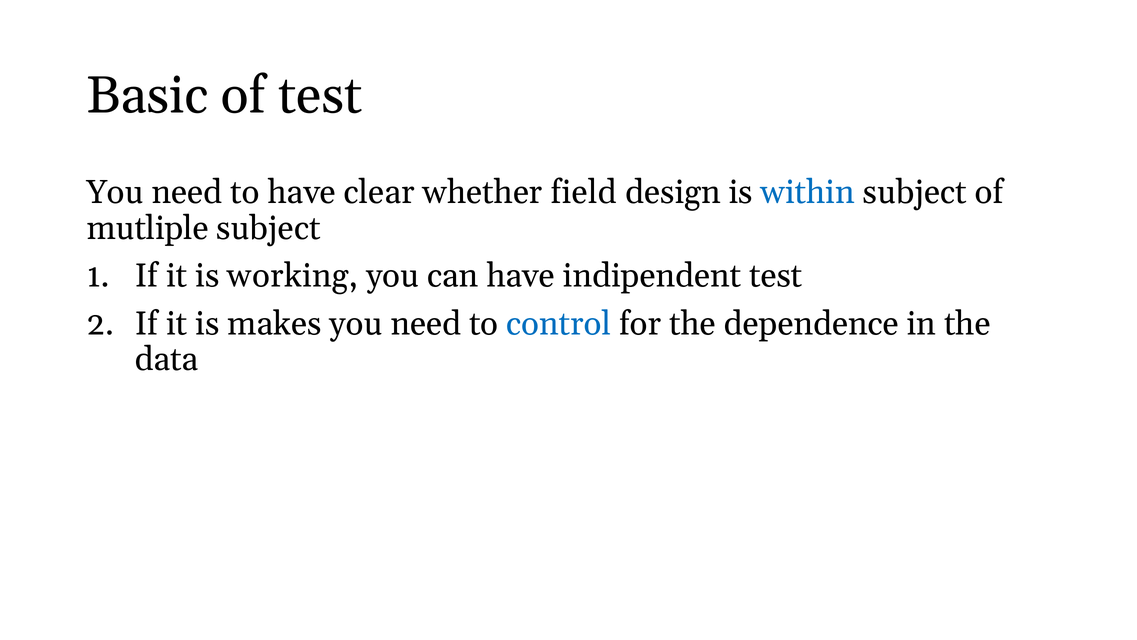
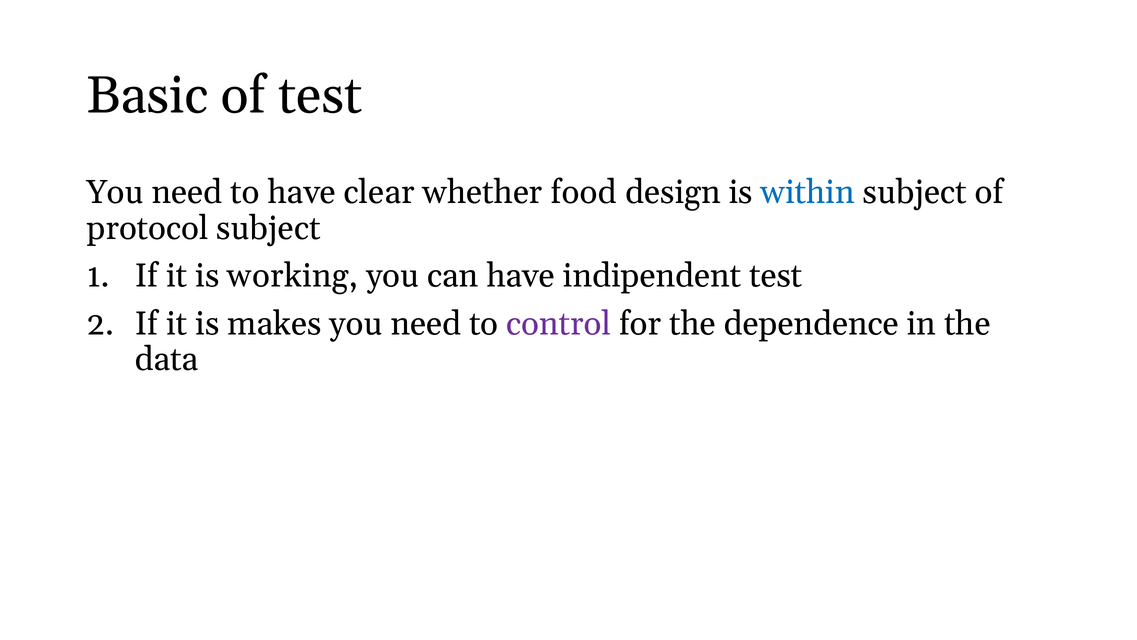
field: field -> food (584, 192)
mutliple: mutliple -> protocol (148, 228)
control colour: blue -> purple (559, 323)
